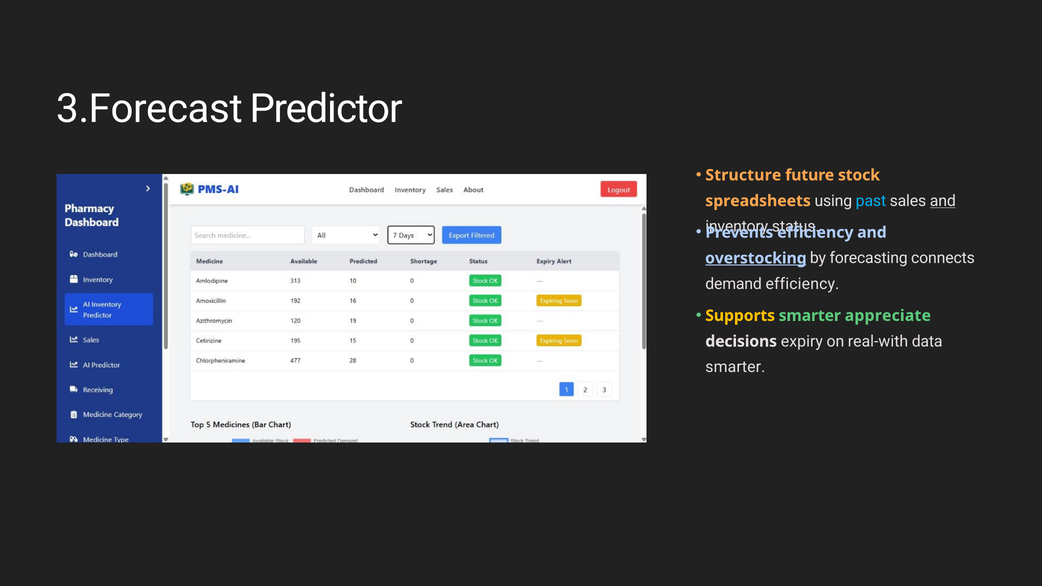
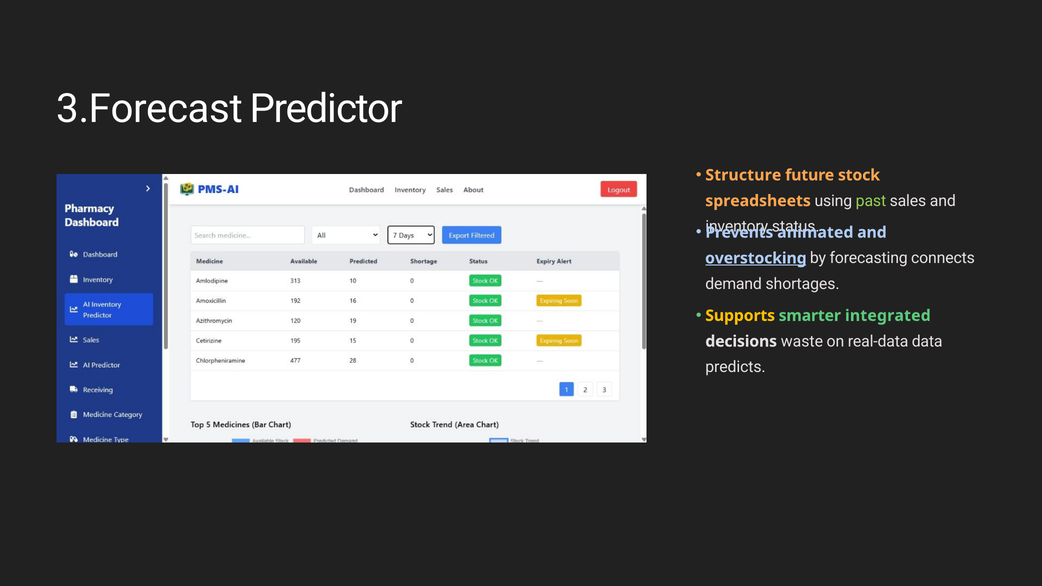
past colour: light blue -> light green (871, 201)
and underline: present -> none (943, 201)
efficiency: efficiency -> animated (815, 233)
demand efficiency: efficiency -> shortages (803, 284)
appreciate: appreciate -> integrated (888, 316)
expiry: expiry -> waste (802, 341)
real-with: real-with -> real-data (878, 341)
smarter: smarter -> predicts (735, 367)
